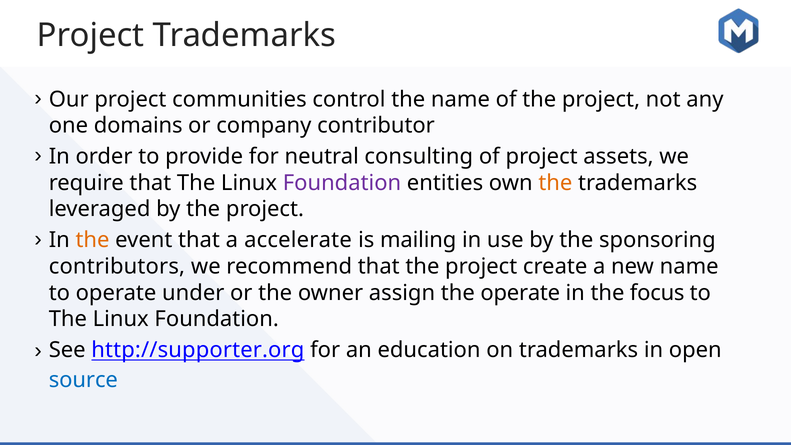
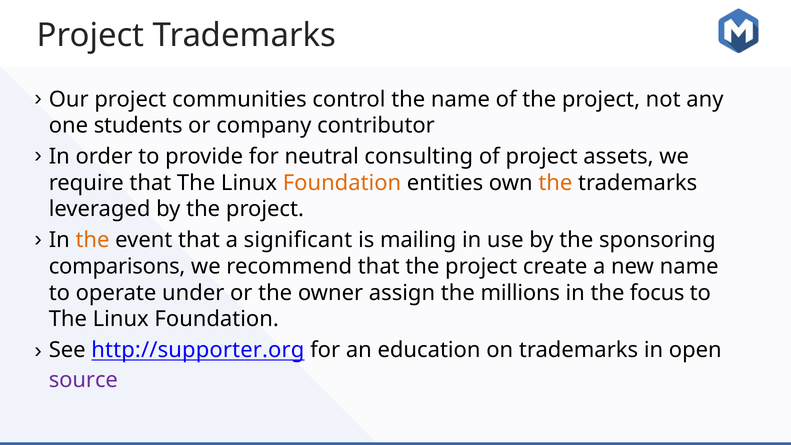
domains: domains -> students (138, 126)
Foundation colour: purple -> orange (342, 183)
accelerate: accelerate -> significant (298, 240)
contributors: contributors -> comparisons (117, 266)
the operate: operate -> millions (520, 293)
source colour: blue -> purple (83, 380)
